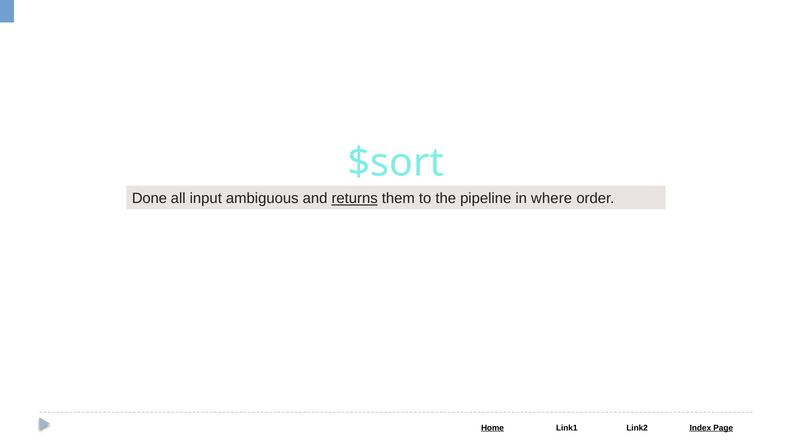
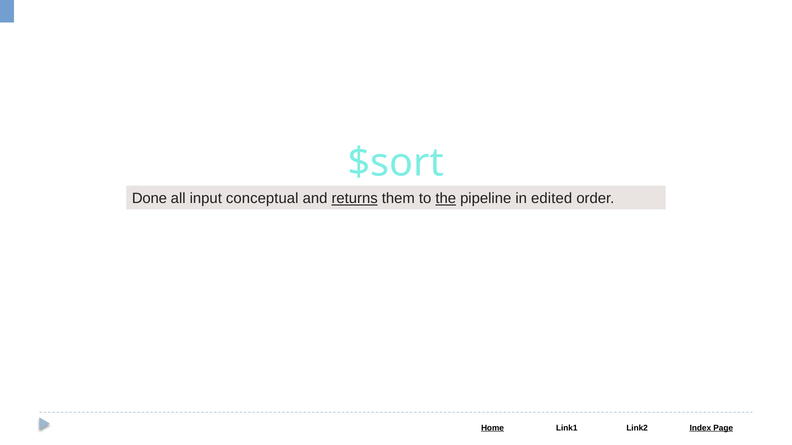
ambiguous: ambiguous -> conceptual (262, 199)
the underline: none -> present (446, 199)
where: where -> edited (552, 199)
